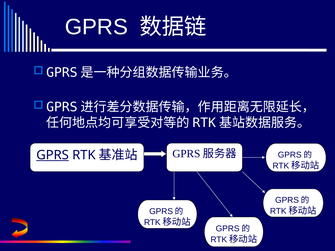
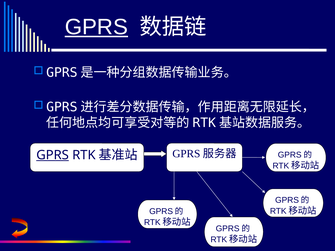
GPRS underline: none -> present (96, 27)
